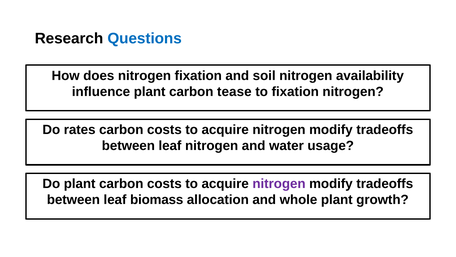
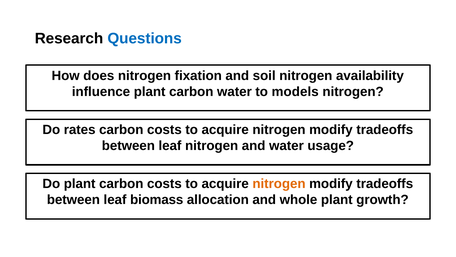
carbon tease: tease -> water (234, 92)
to fixation: fixation -> models (295, 92)
nitrogen colour: purple -> orange (279, 184)
